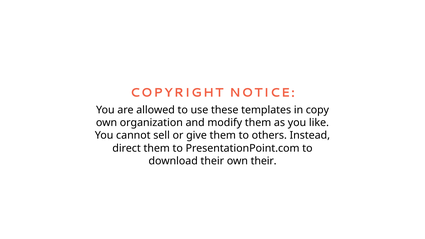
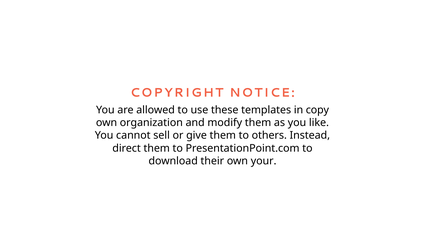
own their: their -> your (264, 161)
